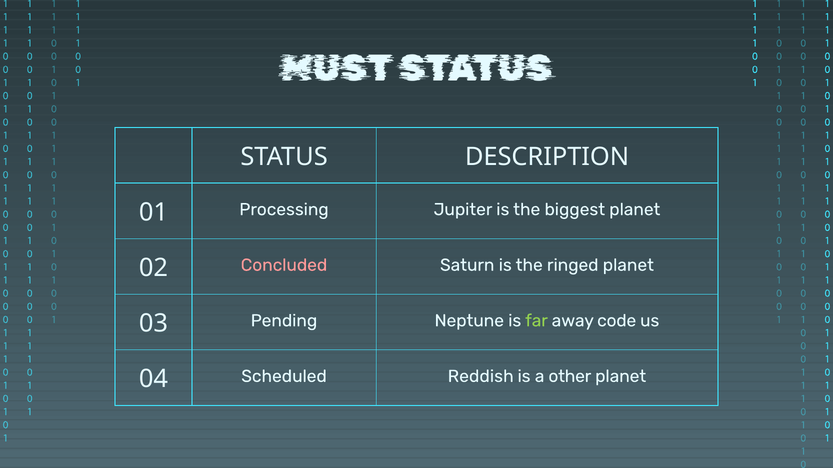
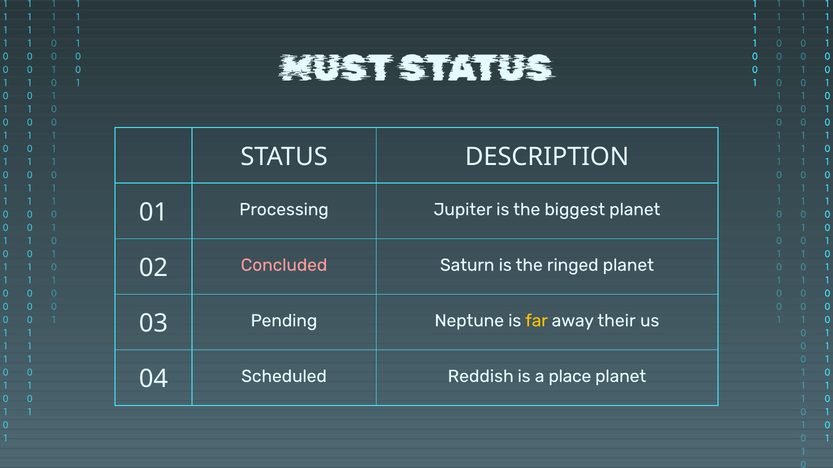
far colour: light green -> yellow (537, 321)
code: code -> their (617, 321)
other: other -> place (570, 377)
